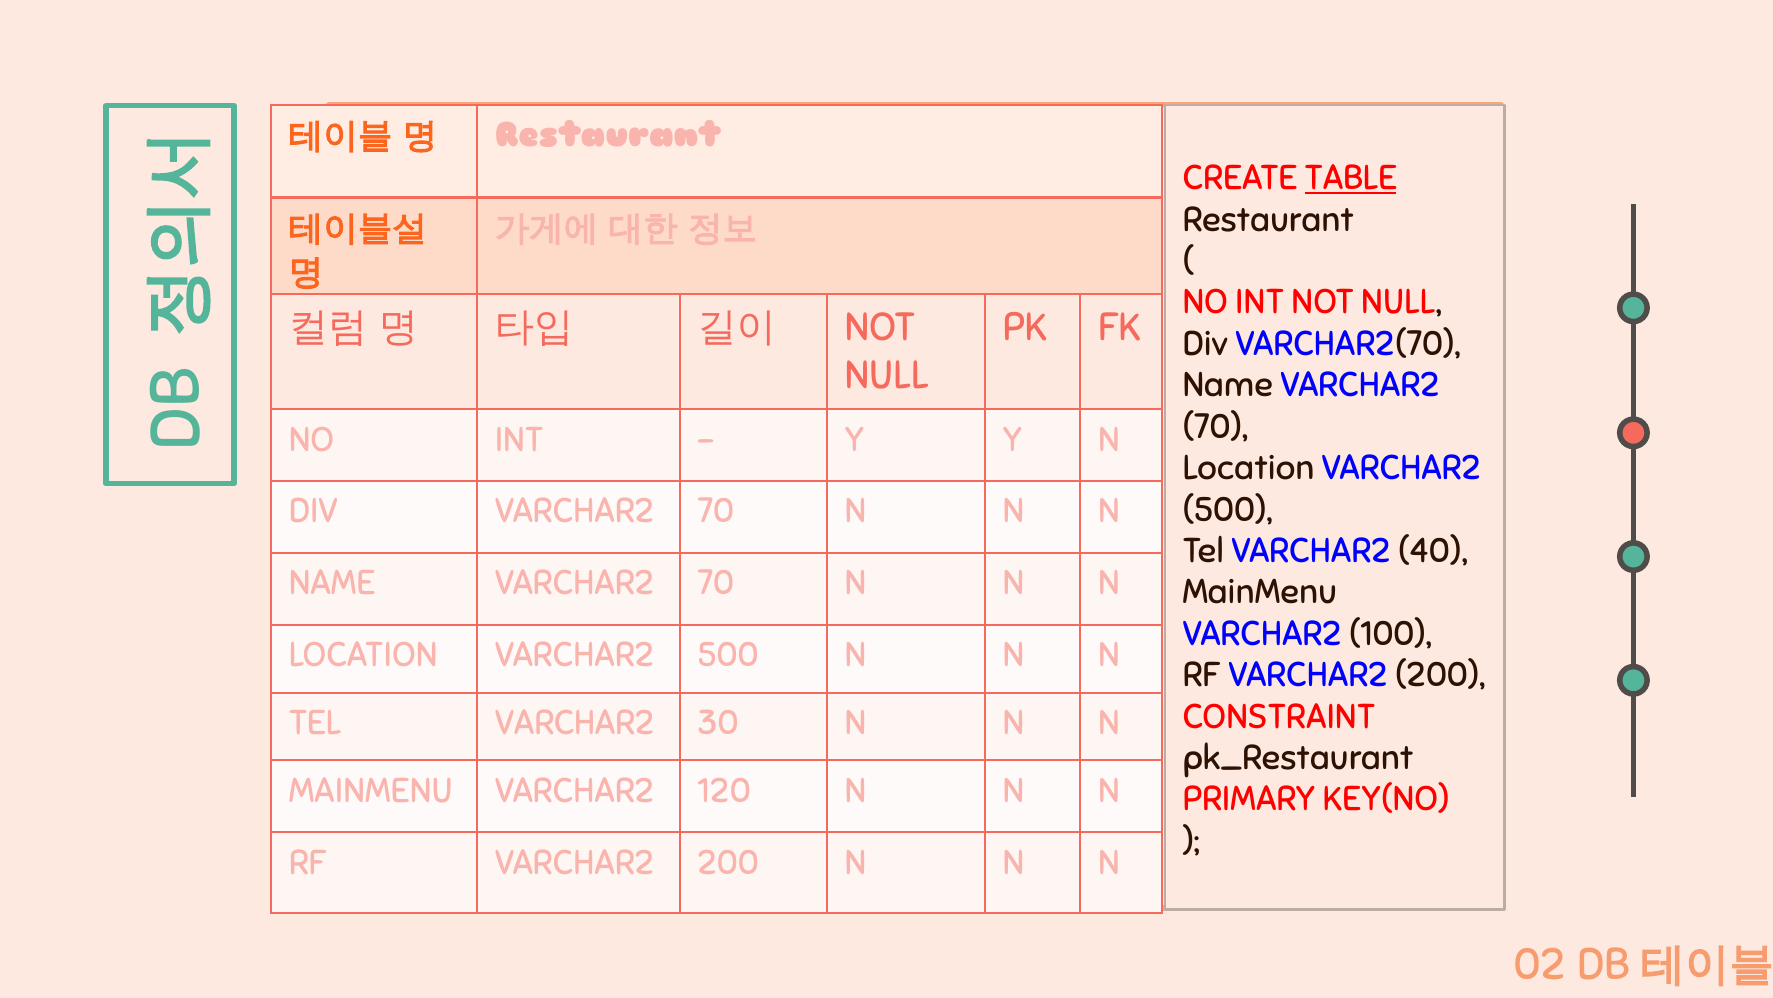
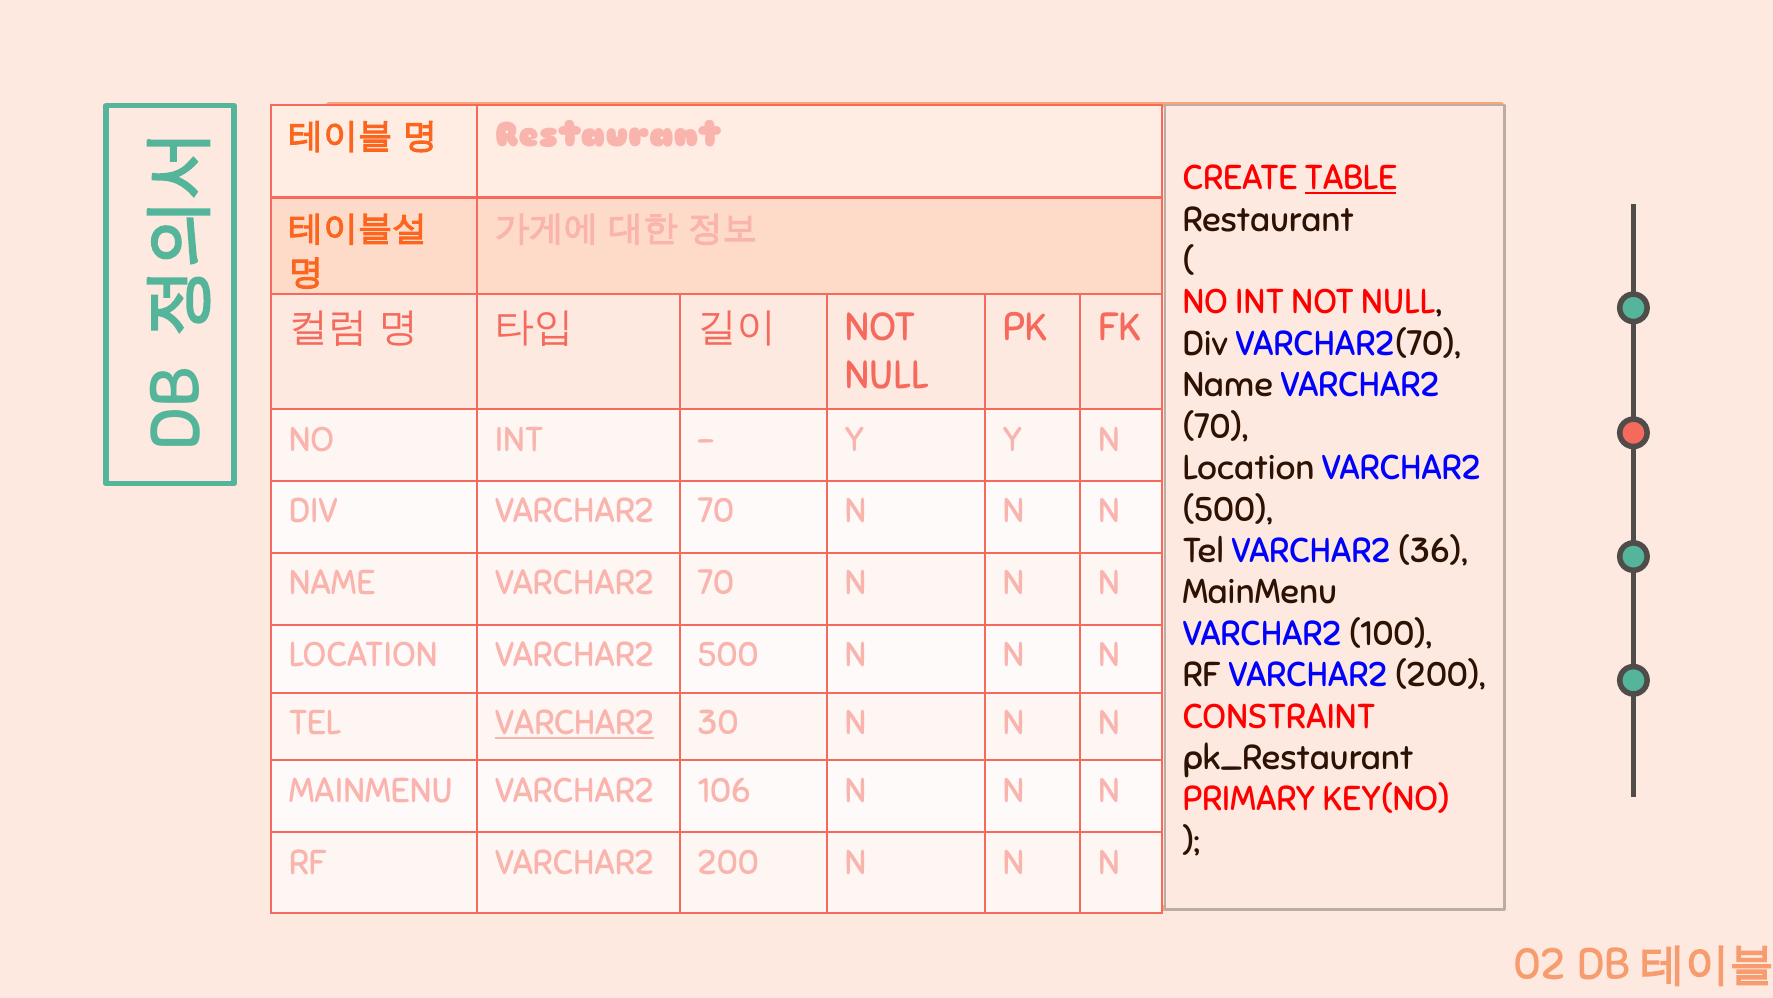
40: 40 -> 36 (1433, 551)
VARCHAR2 underline: none -> present (575, 723)
120: 120 -> 106 (724, 791)
